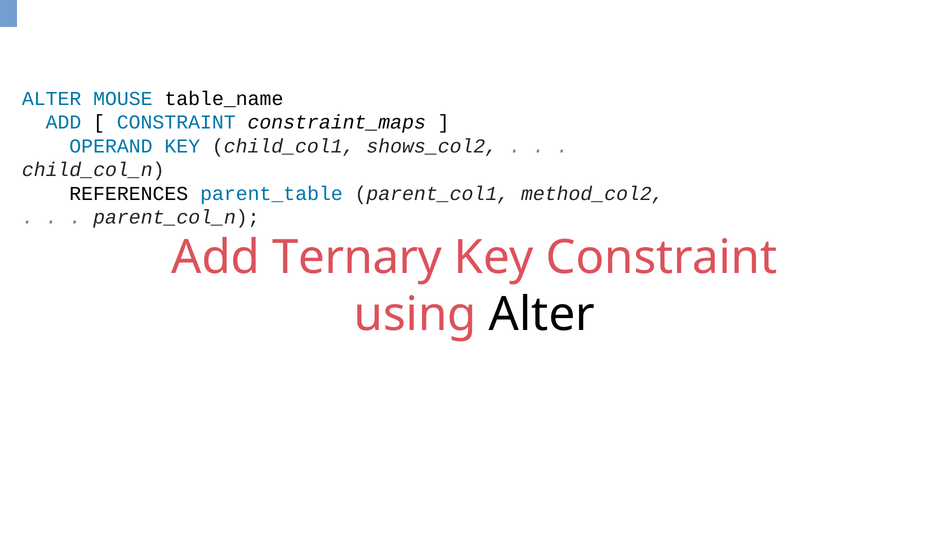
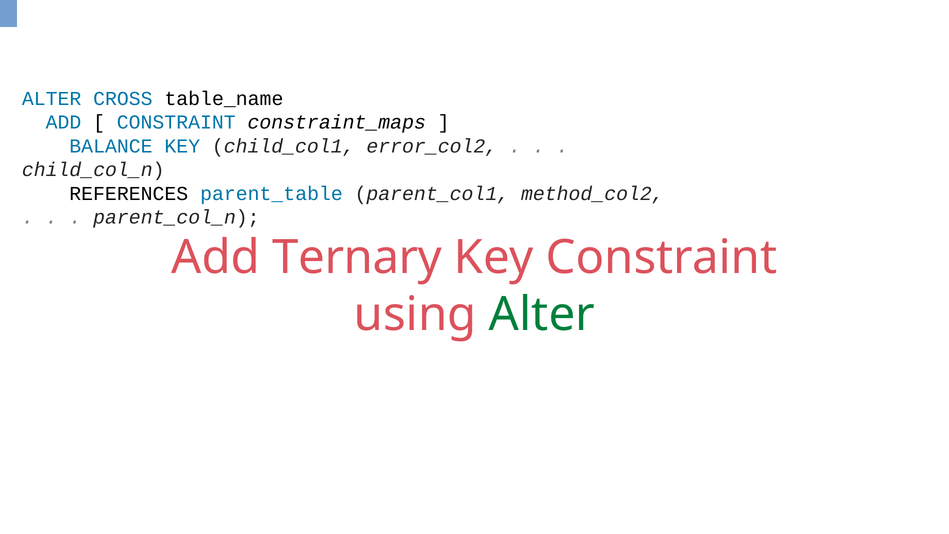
MOUSE: MOUSE -> CROSS (123, 99)
OPERAND: OPERAND -> BALANCE (111, 146)
shows_col2: shows_col2 -> error_col2 (432, 146)
Alter colour: black -> green (542, 314)
